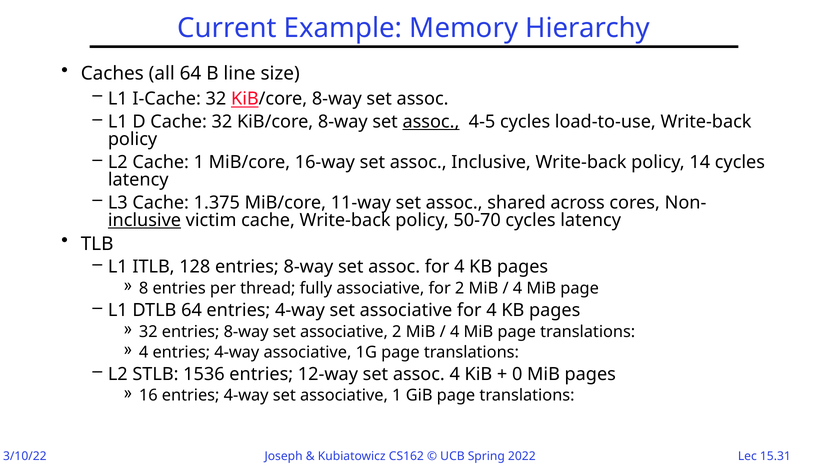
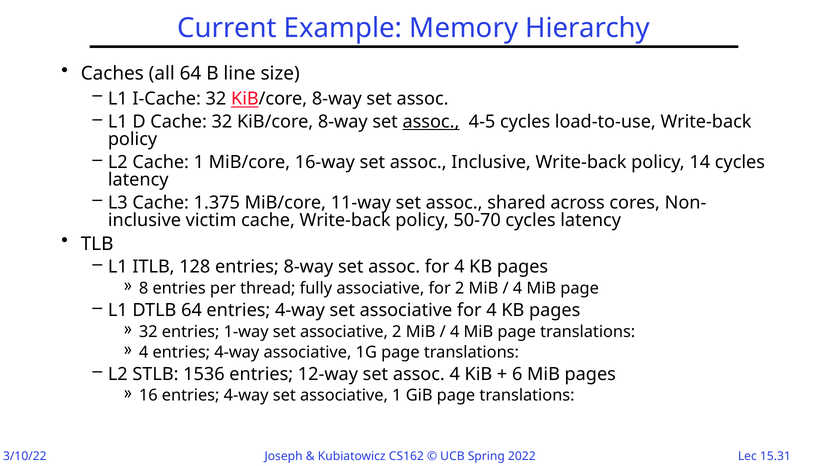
inclusive underline: present -> none (144, 220)
32 entries 8-way: 8-way -> 1-way (246, 332)
0: 0 -> 6 (517, 374)
